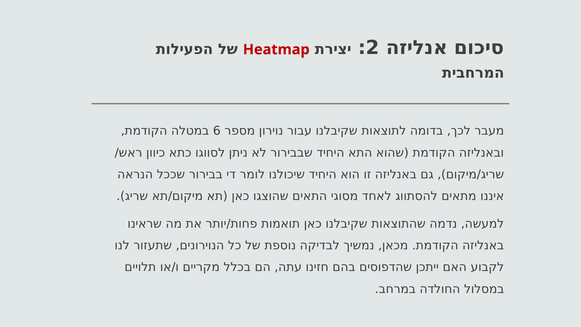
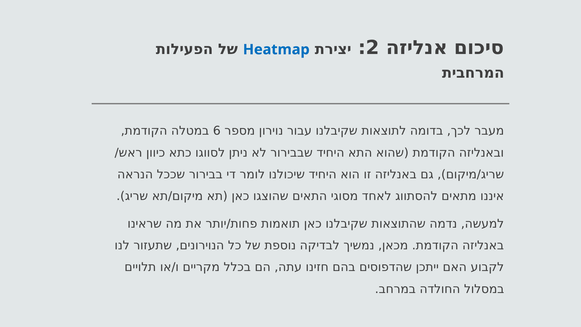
Heatmap colour: red -> blue (276, 49)
